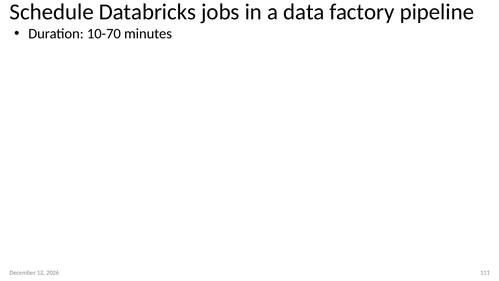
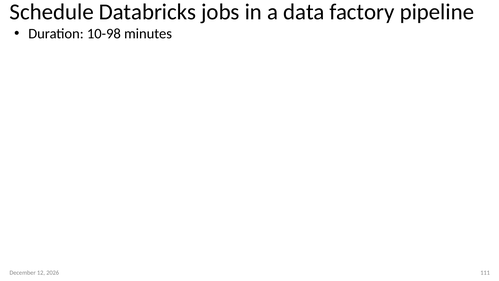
10-70: 10-70 -> 10-98 (104, 34)
